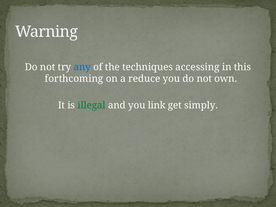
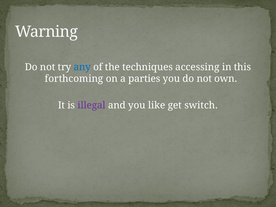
reduce: reduce -> parties (144, 79)
illegal colour: green -> purple (92, 105)
link: link -> like (157, 105)
simply: simply -> switch (201, 105)
